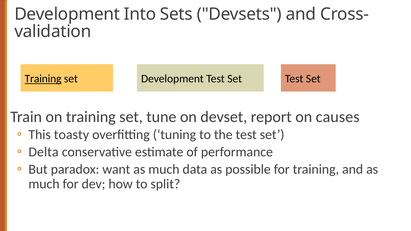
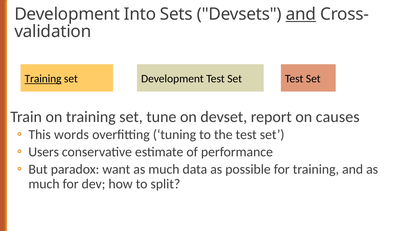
and underline: none -> present (301, 14)
toasty: toasty -> words (71, 135)
Delta: Delta -> Users (44, 152)
